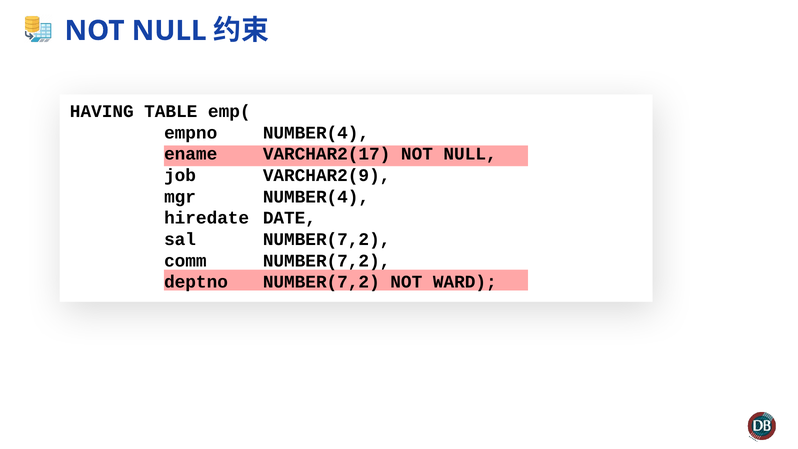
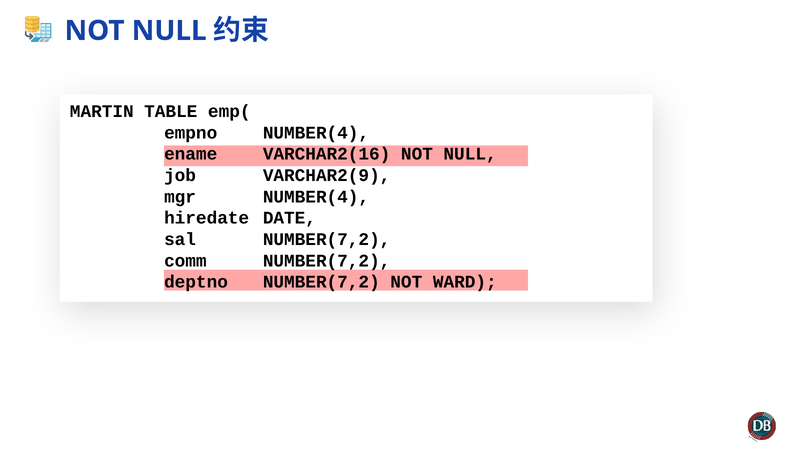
HAVING: HAVING -> MARTIN (102, 111)
VARCHAR2(17: VARCHAR2(17 -> VARCHAR2(16 (327, 154)
